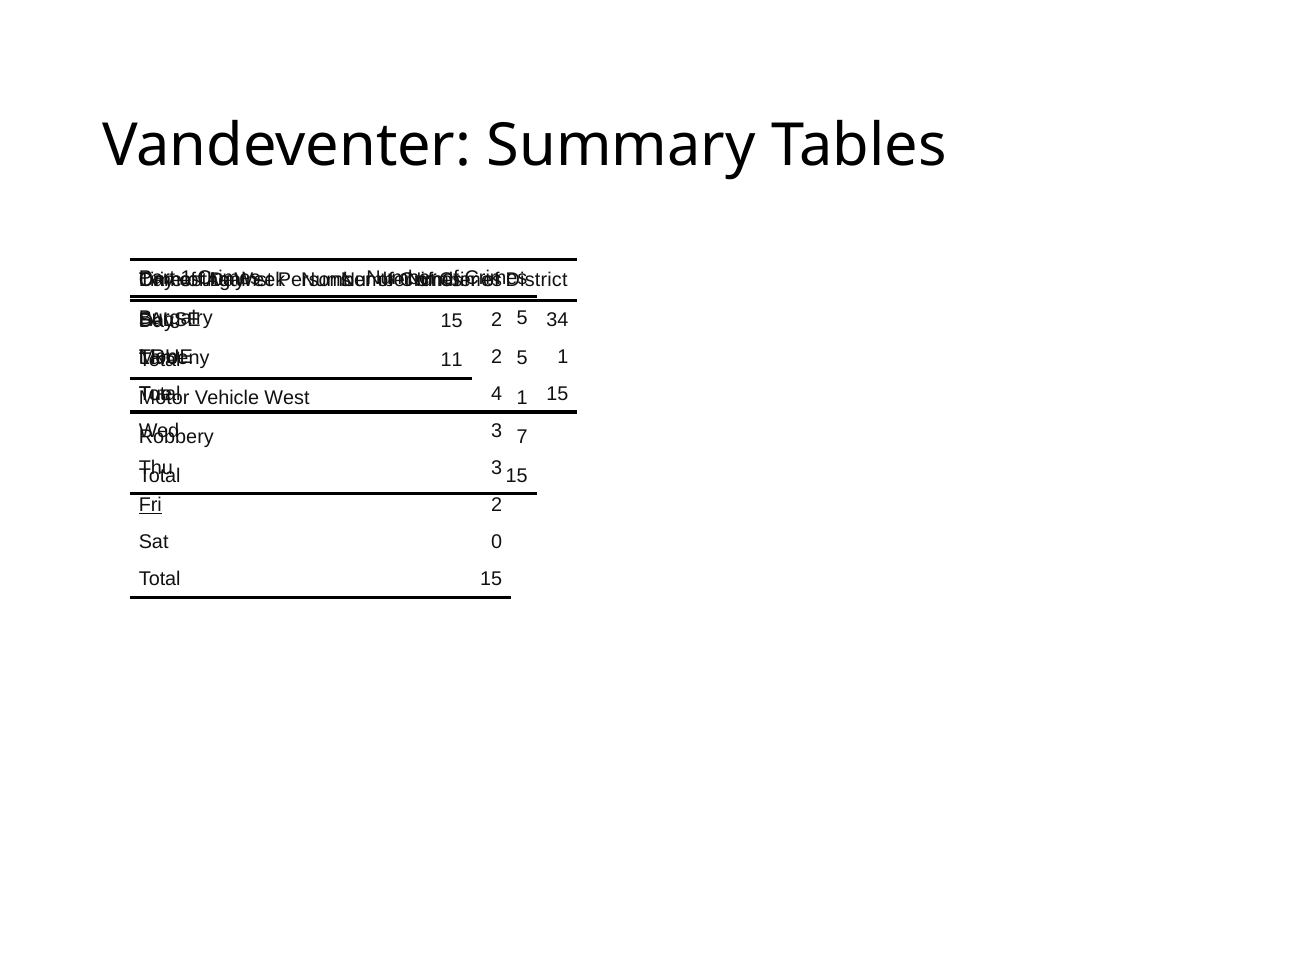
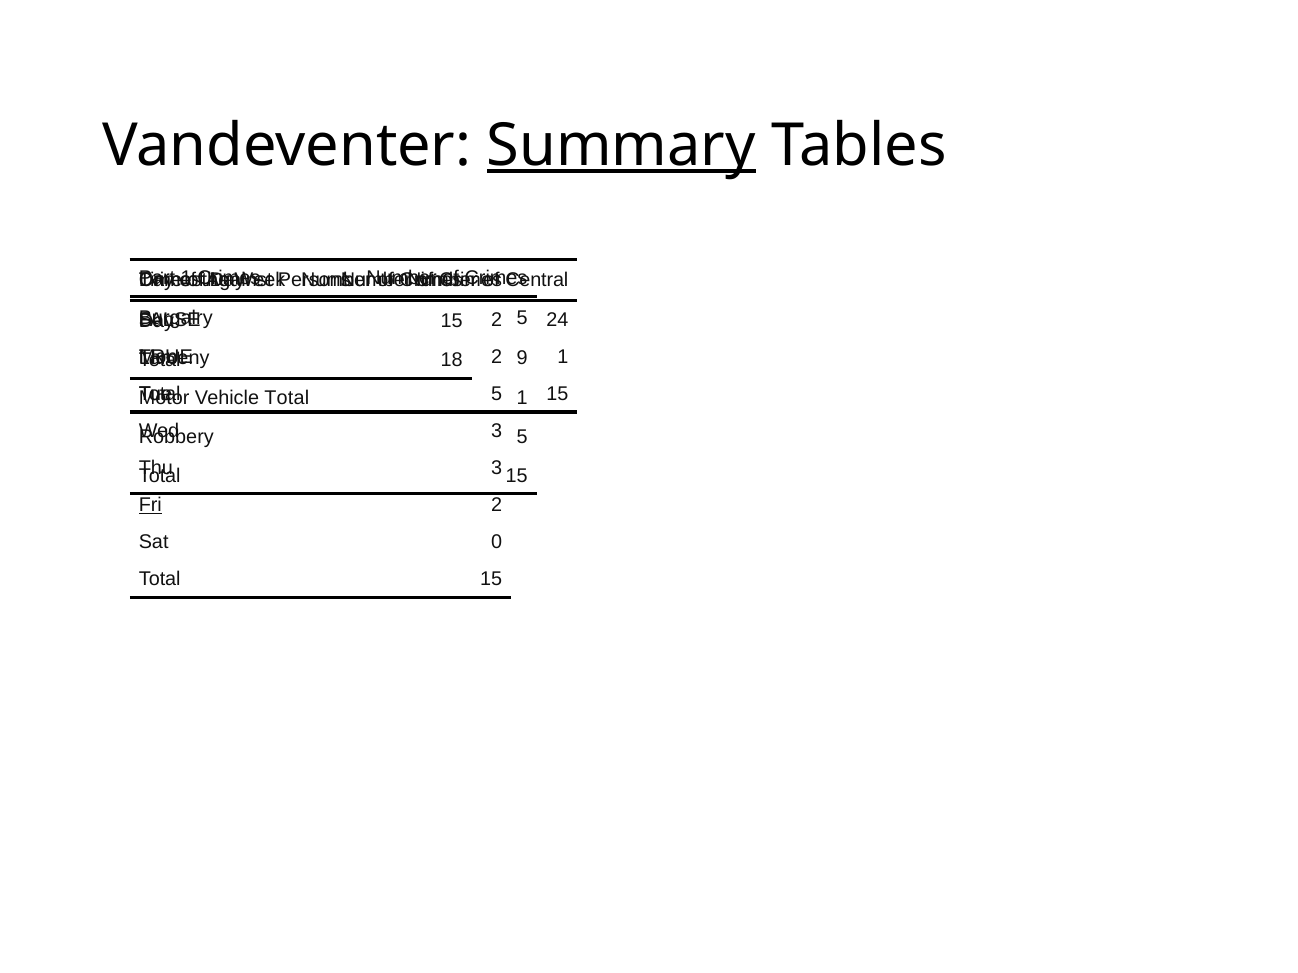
Summary underline: none -> present (621, 146)
District: District -> Central (537, 281)
34: 34 -> 24 (557, 320)
5: 5 -> 9 (522, 359)
11: 11 -> 18 (452, 361)
4: 4 -> 5 (497, 394)
Vehicle West: West -> Total (287, 398)
7: 7 -> 5 (522, 437)
